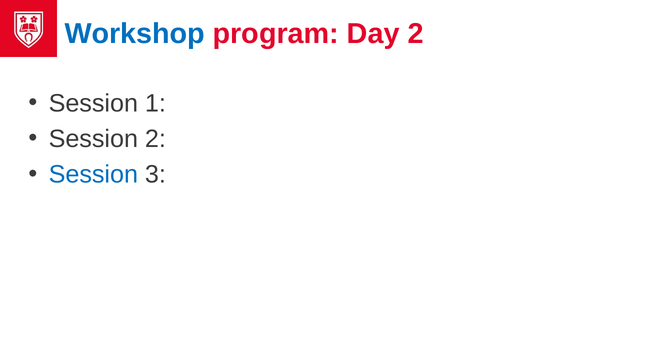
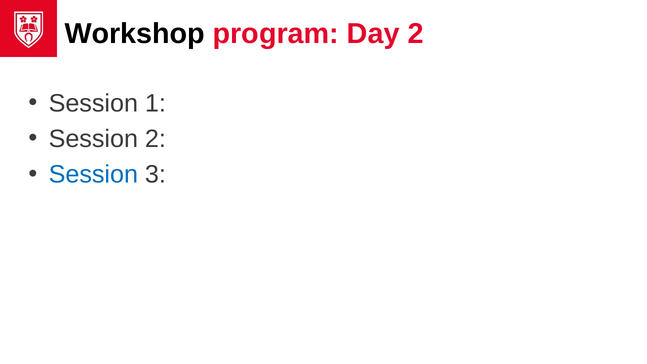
Workshop colour: blue -> black (135, 34)
